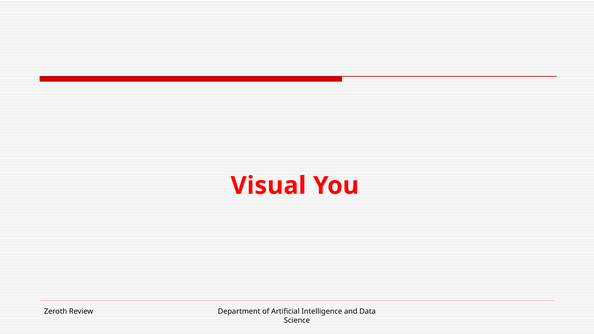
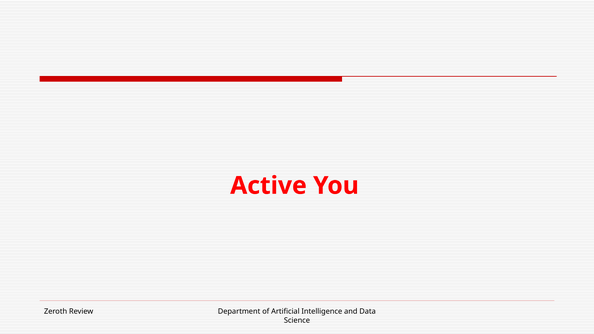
Visual: Visual -> Active (268, 186)
